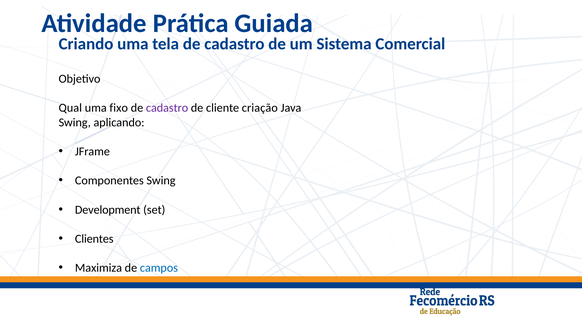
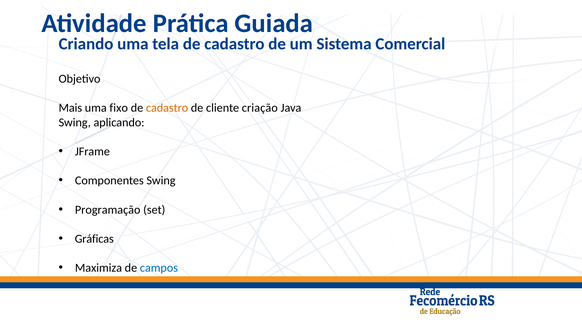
Qual: Qual -> Mais (70, 108)
cadastro colour: purple -> orange (167, 108)
Development: Development -> Programação (108, 210)
Clientes: Clientes -> Gráficas (94, 239)
